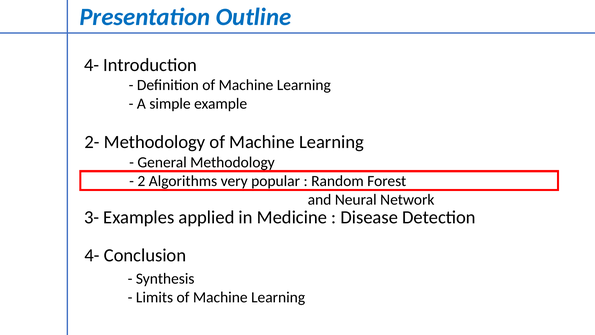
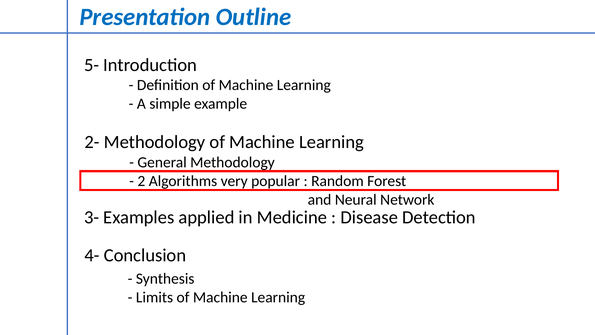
4-: 4- -> 5- (92, 65)
